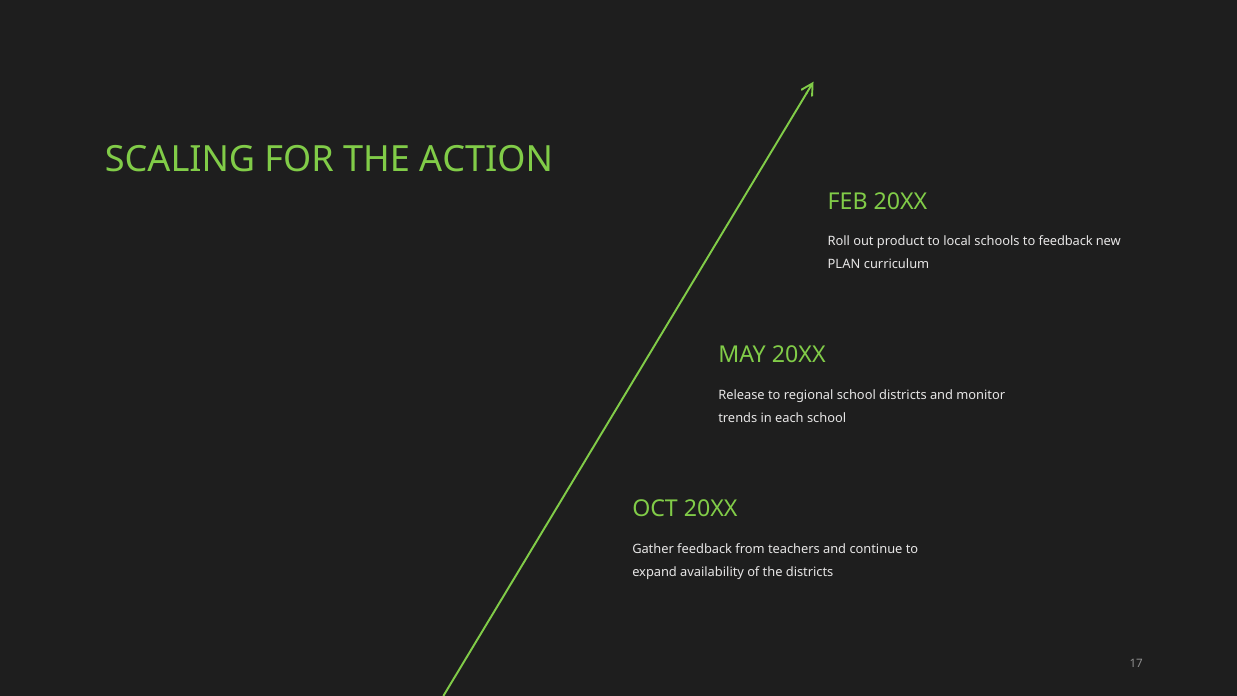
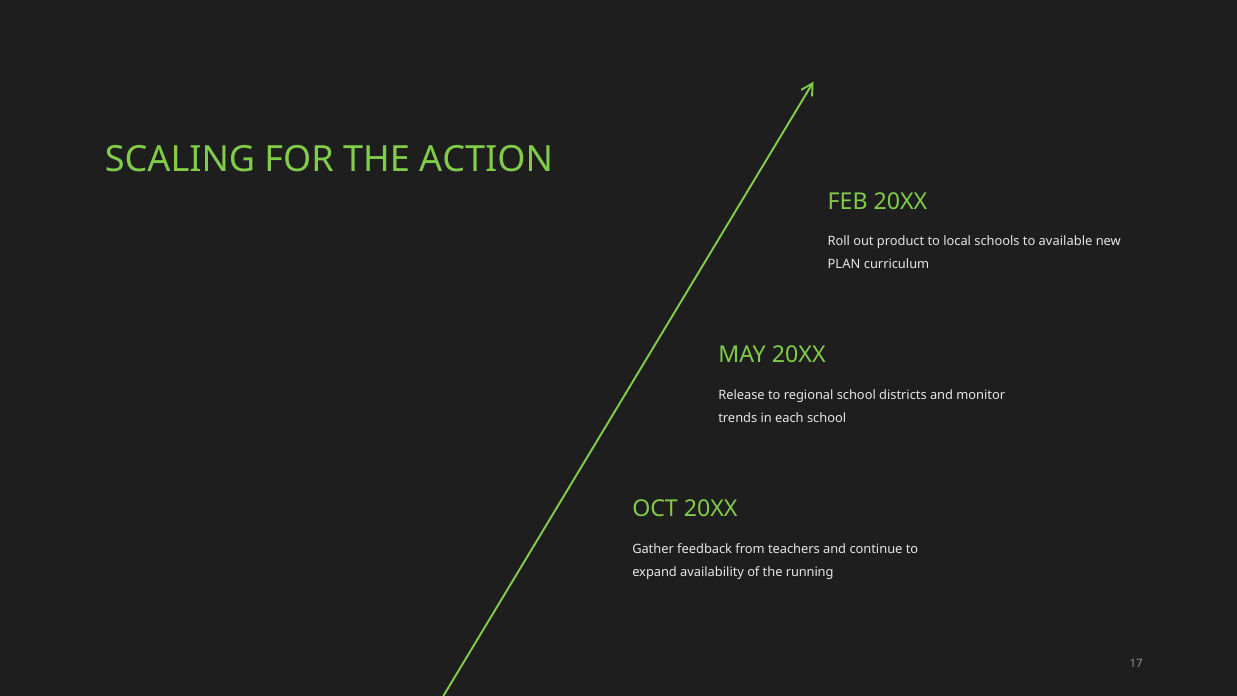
to feedback: feedback -> available (1066, 241)
the districts: districts -> running (810, 572)
